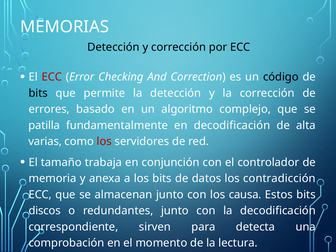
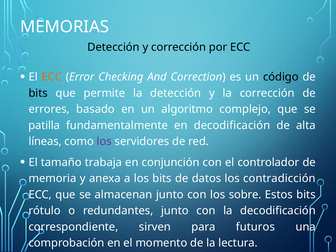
ECC colour: red -> orange (52, 77)
varias: varias -> líneas (45, 142)
los colour: red -> purple (104, 142)
causa: causa -> sobre (245, 195)
discos: discos -> rótulo (45, 211)
detecta: detecta -> futuros (255, 227)
